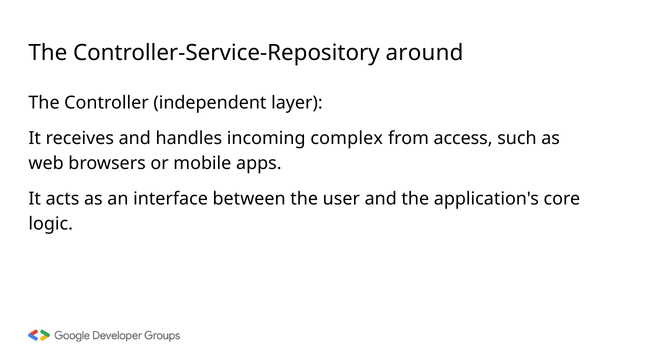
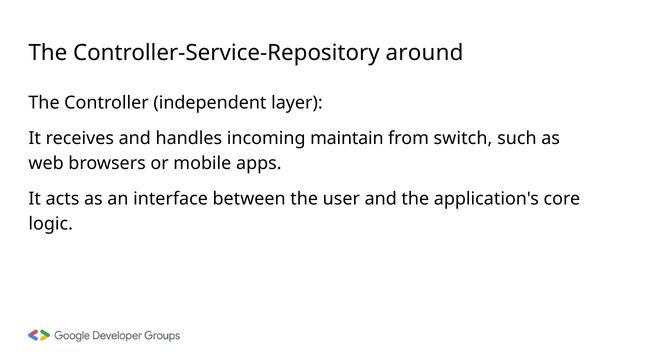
complex: complex -> maintain (347, 138)
access: access -> switch (463, 138)
